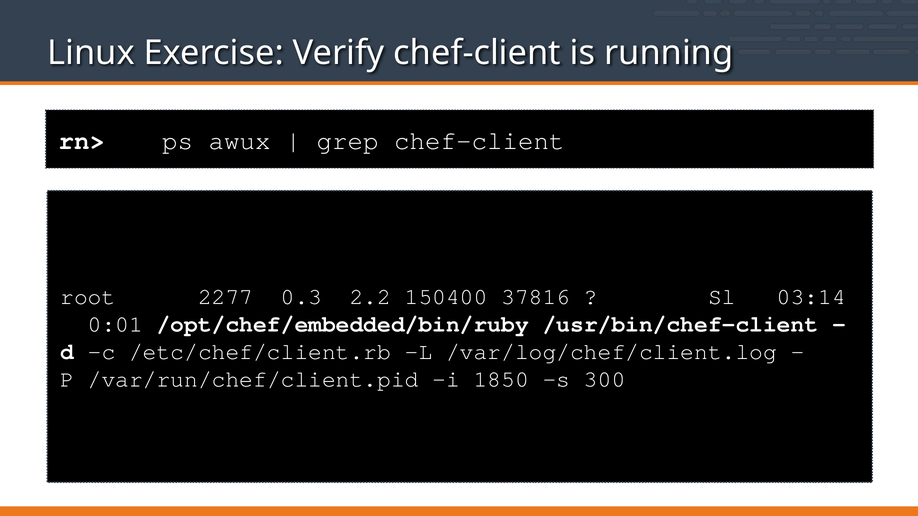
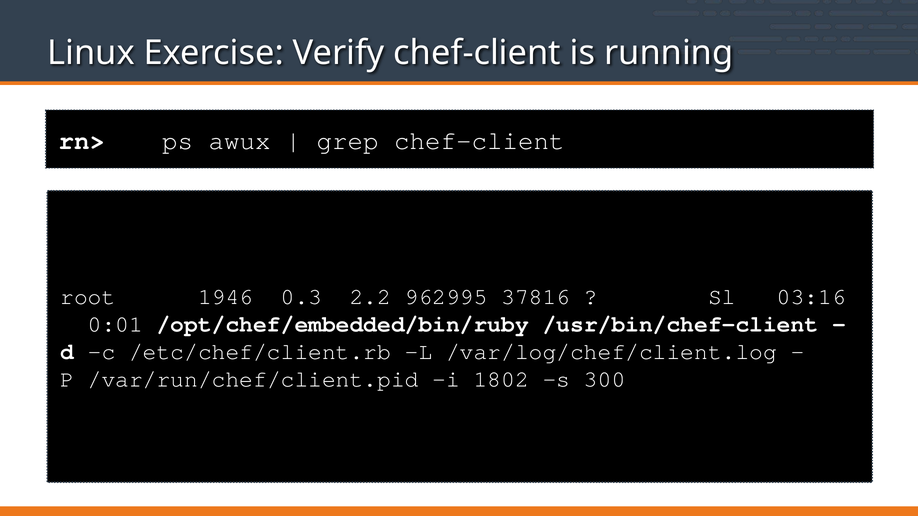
2277: 2277 -> 1946 (226, 297)
150400: 150400 -> 962995 (446, 297)
03:14: 03:14 -> 03:16 (811, 297)
1850: 1850 -> 1802 (501, 380)
